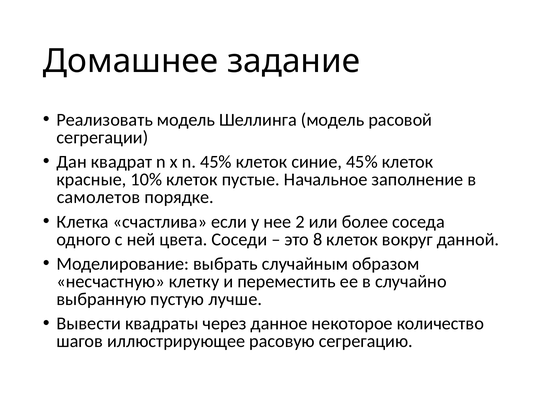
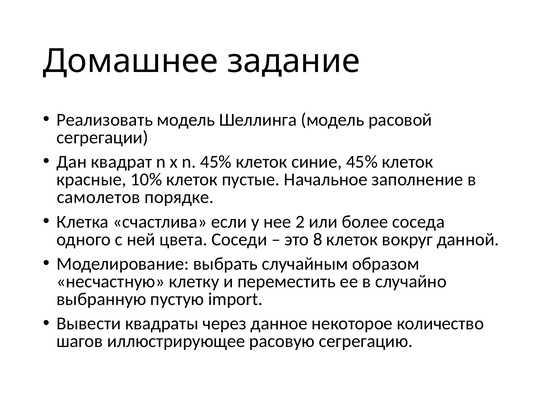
лучше: лучше -> import (235, 300)
